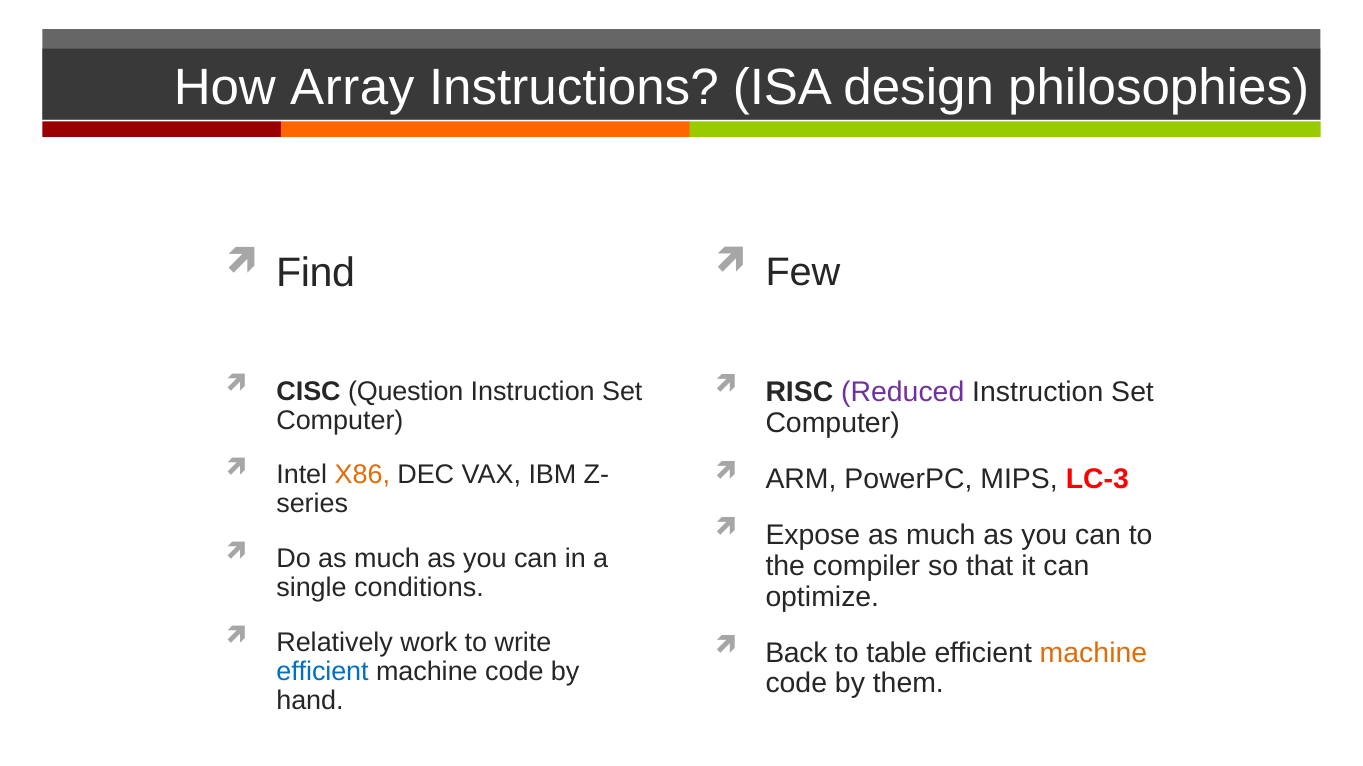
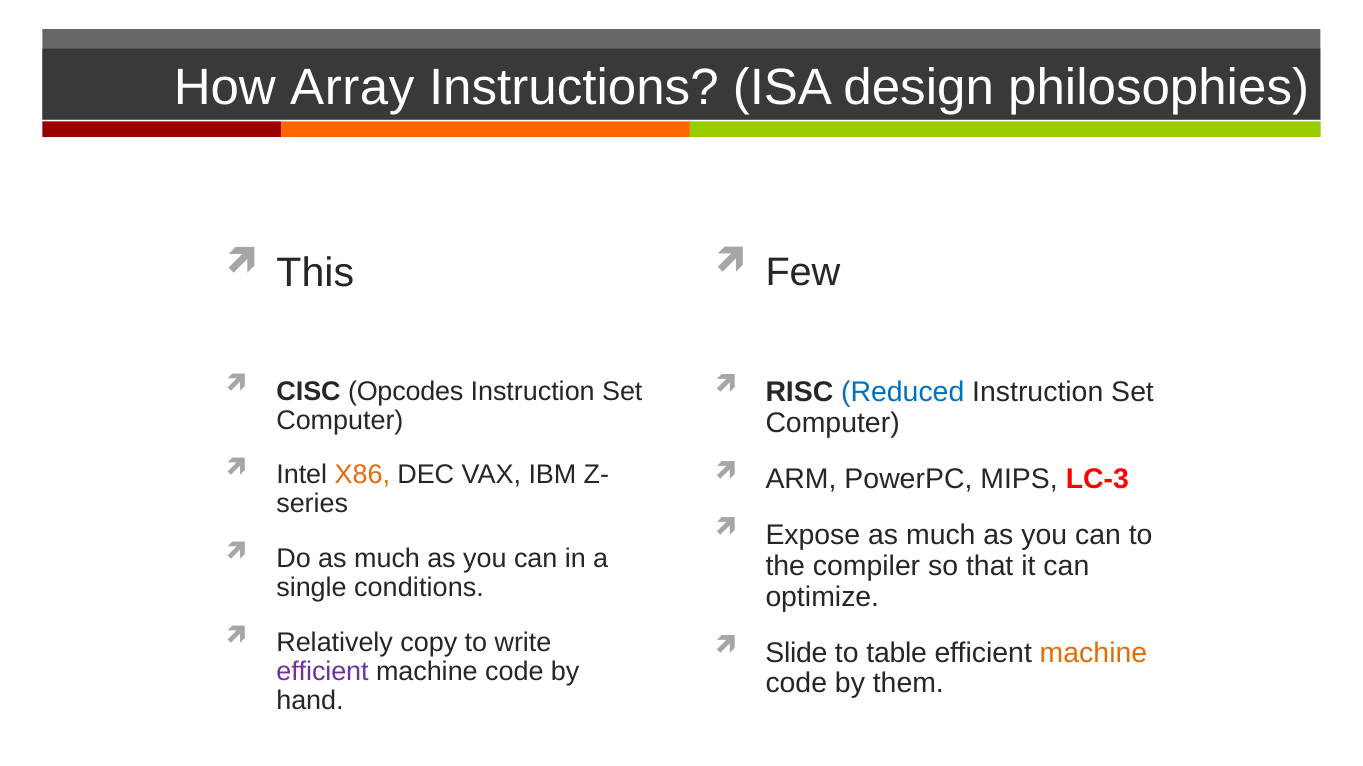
Find: Find -> This (315, 273)
Question: Question -> Opcodes (406, 392)
Reduced colour: purple -> blue (903, 393)
work: work -> copy (429, 643)
Back: Back -> Slide (796, 653)
efficient colour: blue -> purple (323, 672)
